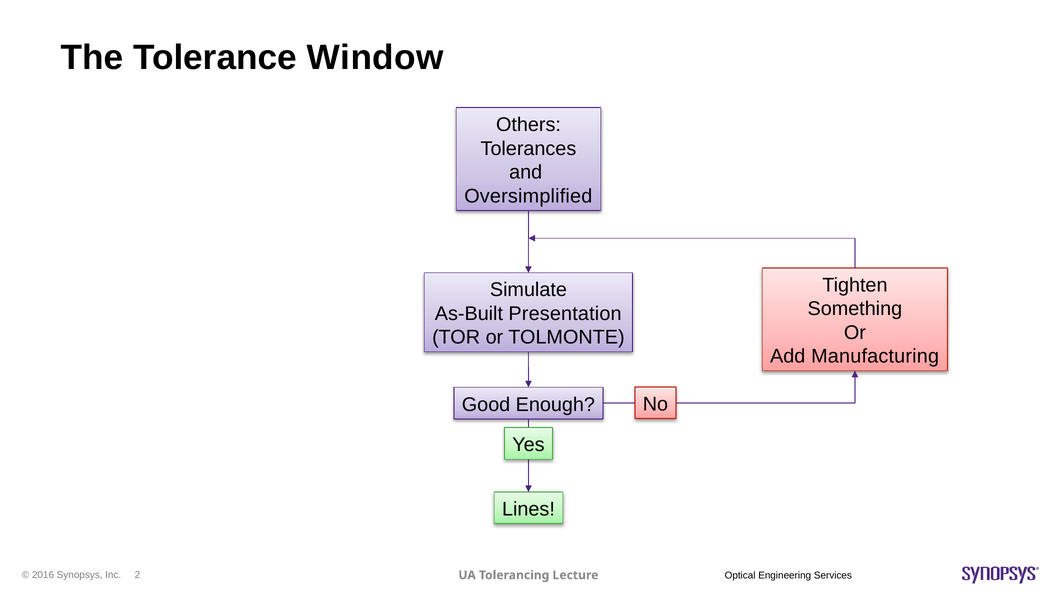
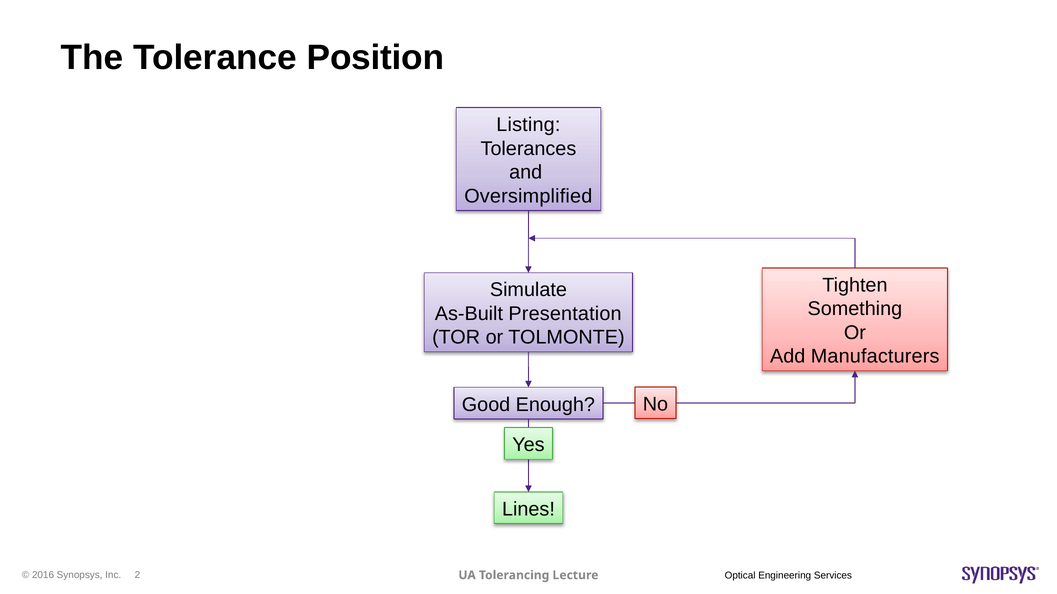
Window: Window -> Position (375, 58)
Others: Others -> Listing (528, 125)
Manufacturing: Manufacturing -> Manufacturers (875, 357)
